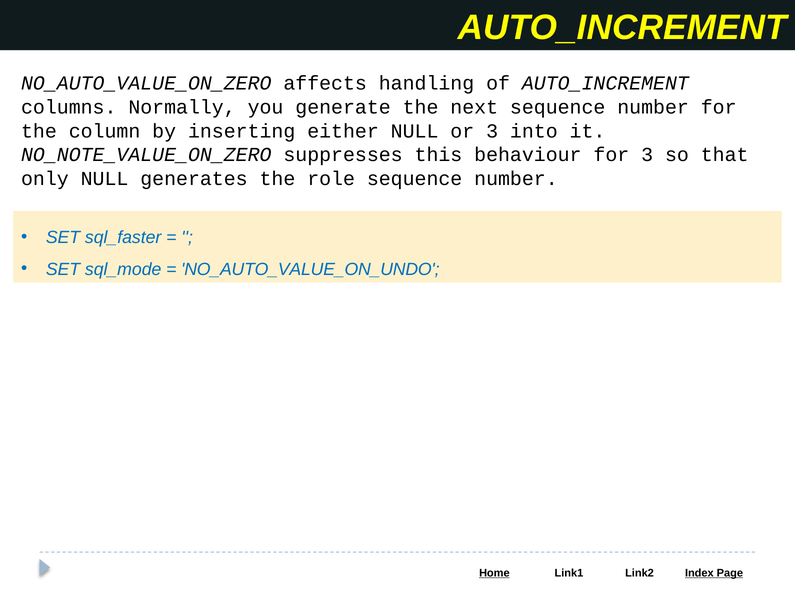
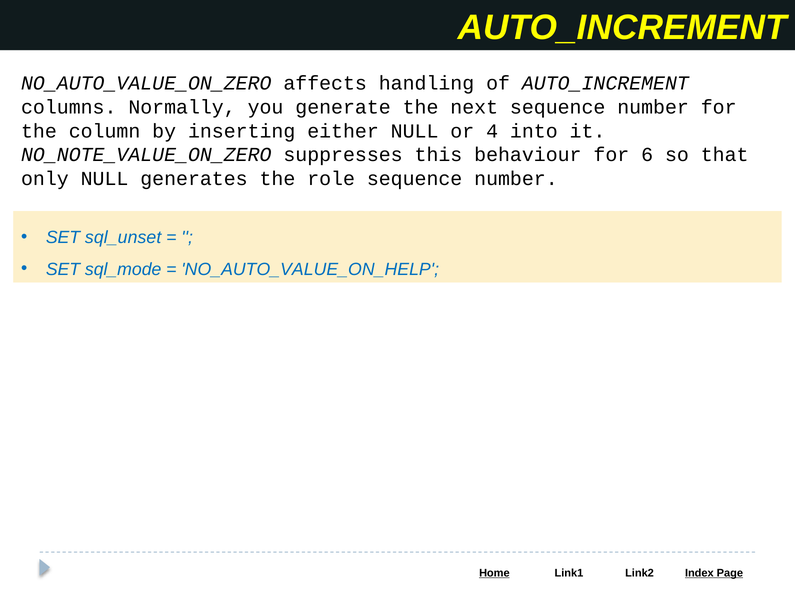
or 3: 3 -> 4 (492, 131)
for 3: 3 -> 6 (647, 155)
sql_faster: sql_faster -> sql_unset (123, 238)
NO_AUTO_VALUE_ON_UNDO: NO_AUTO_VALUE_ON_UNDO -> NO_AUTO_VALUE_ON_HELP (310, 269)
